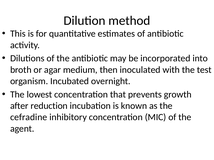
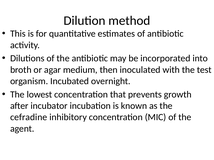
reduction: reduction -> incubator (49, 106)
